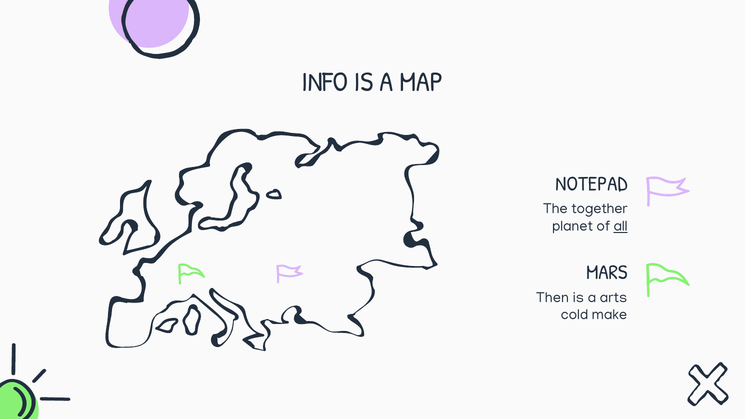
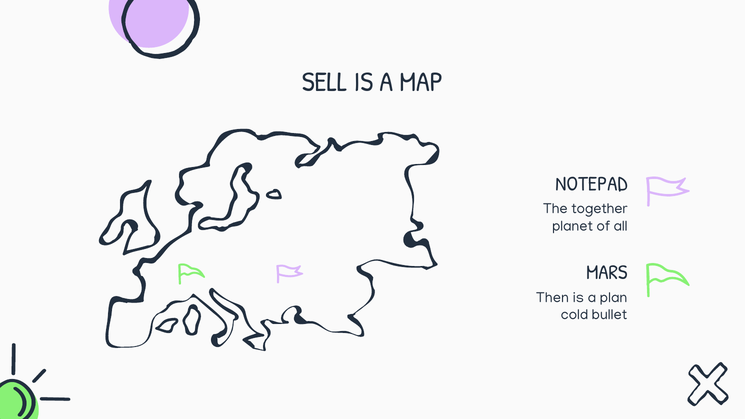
INFO: INFO -> SELL (325, 82)
all underline: present -> none (621, 226)
arts: arts -> plan (614, 297)
make: make -> bullet (609, 315)
